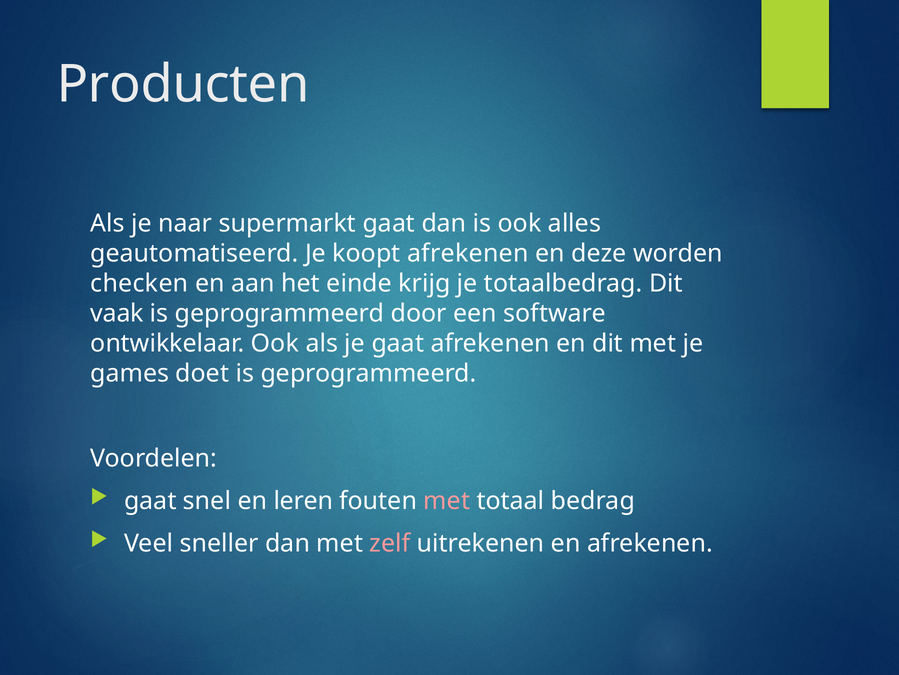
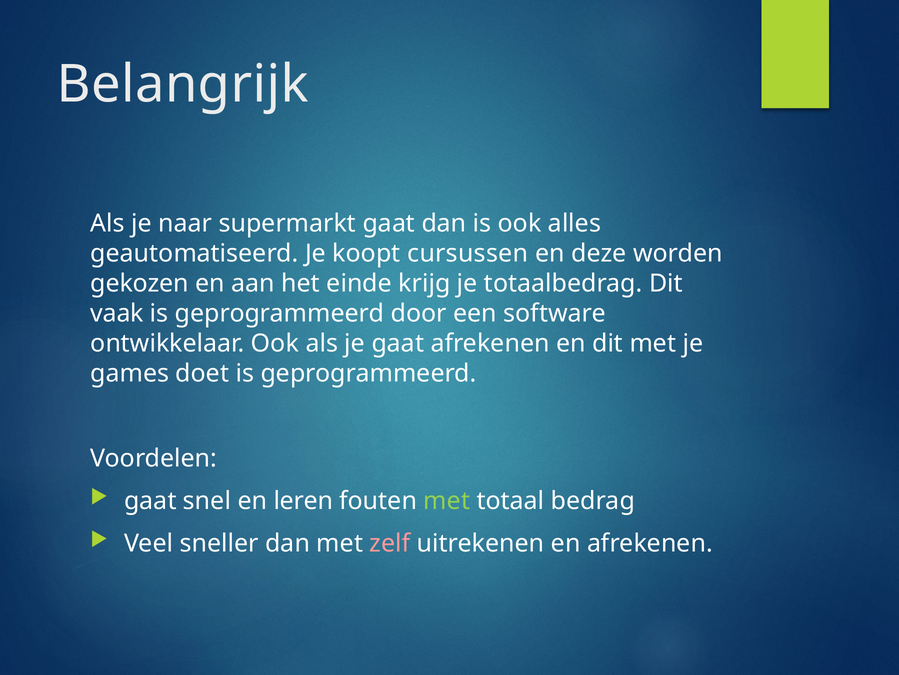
Producten: Producten -> Belangrijk (183, 84)
koopt afrekenen: afrekenen -> cursussen (468, 253)
checken: checken -> gekozen (140, 283)
met colour: pink -> light green (447, 500)
